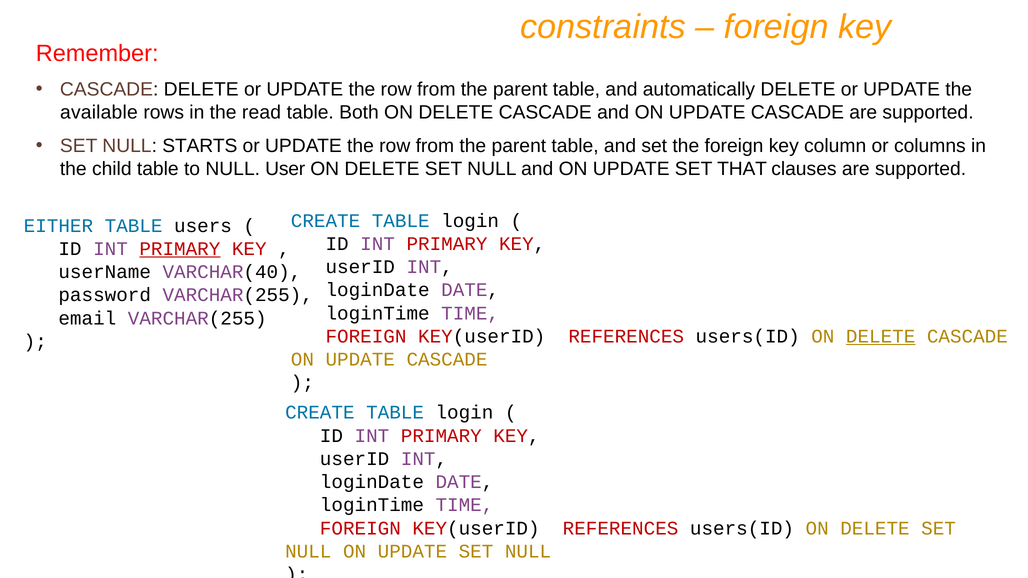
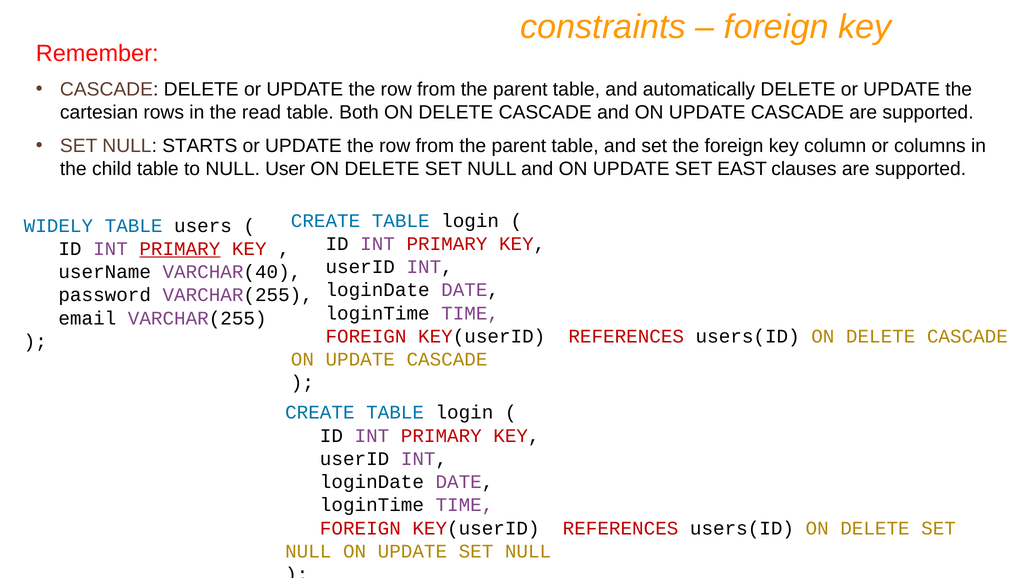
available: available -> cartesian (99, 112)
THAT: THAT -> EAST (742, 169)
EITHER: EITHER -> WIDELY (58, 226)
DELETE underline: present -> none (881, 336)
